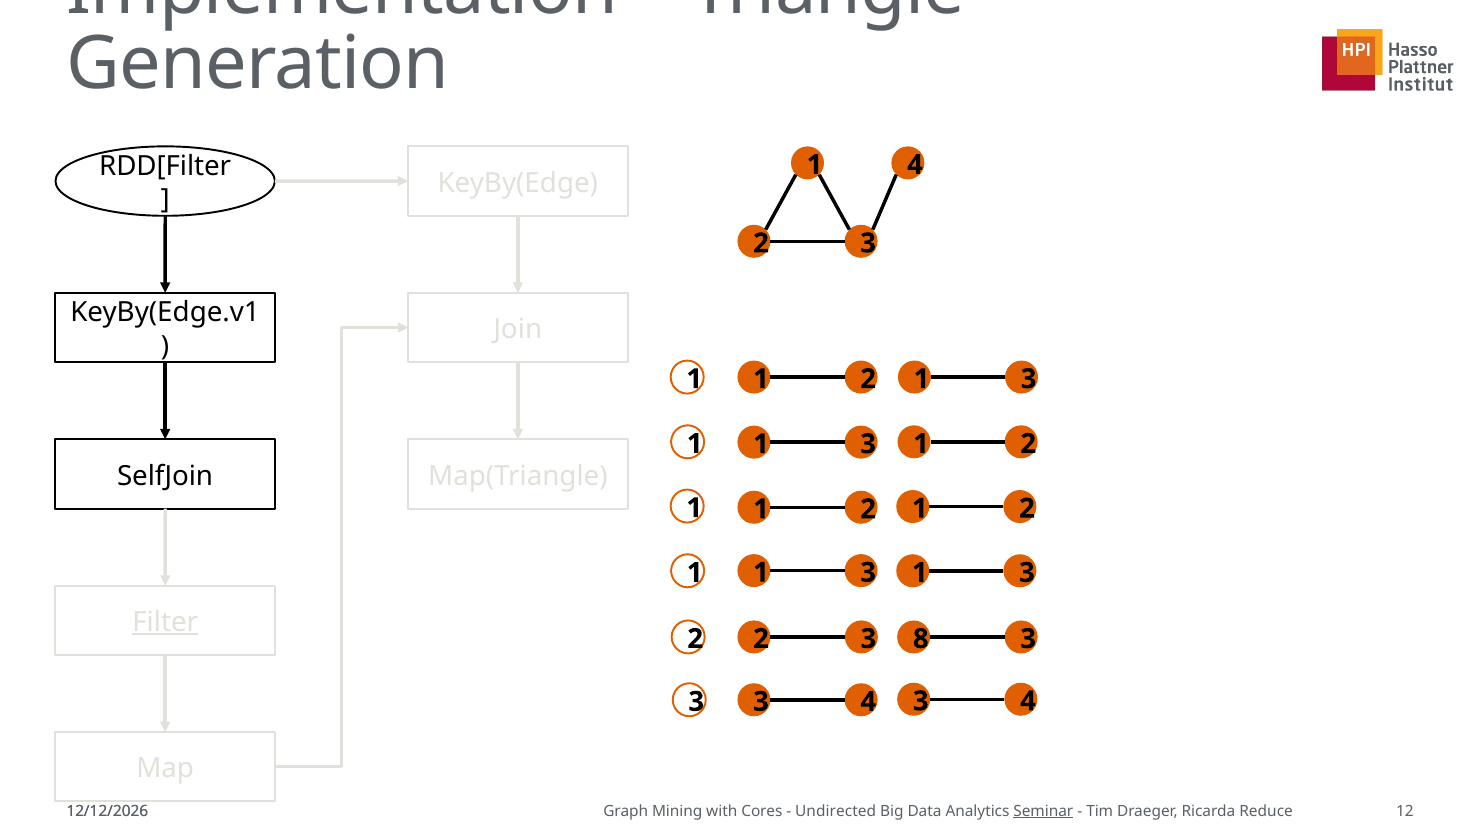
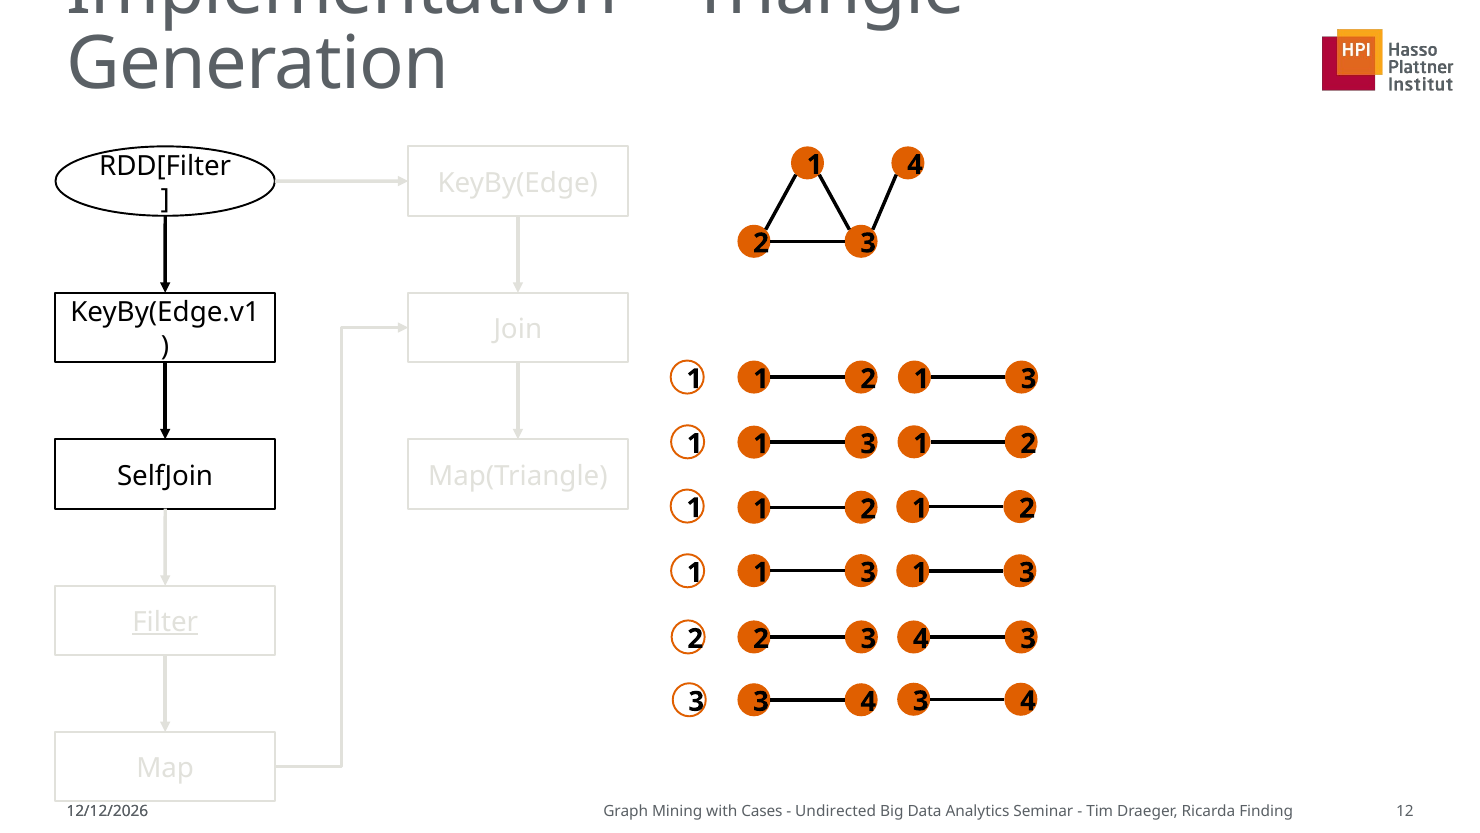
2 8: 8 -> 4 (921, 638)
Cores: Cores -> Cases (762, 810)
Seminar underline: present -> none (1043, 810)
Reduce: Reduce -> Finding (1266, 810)
